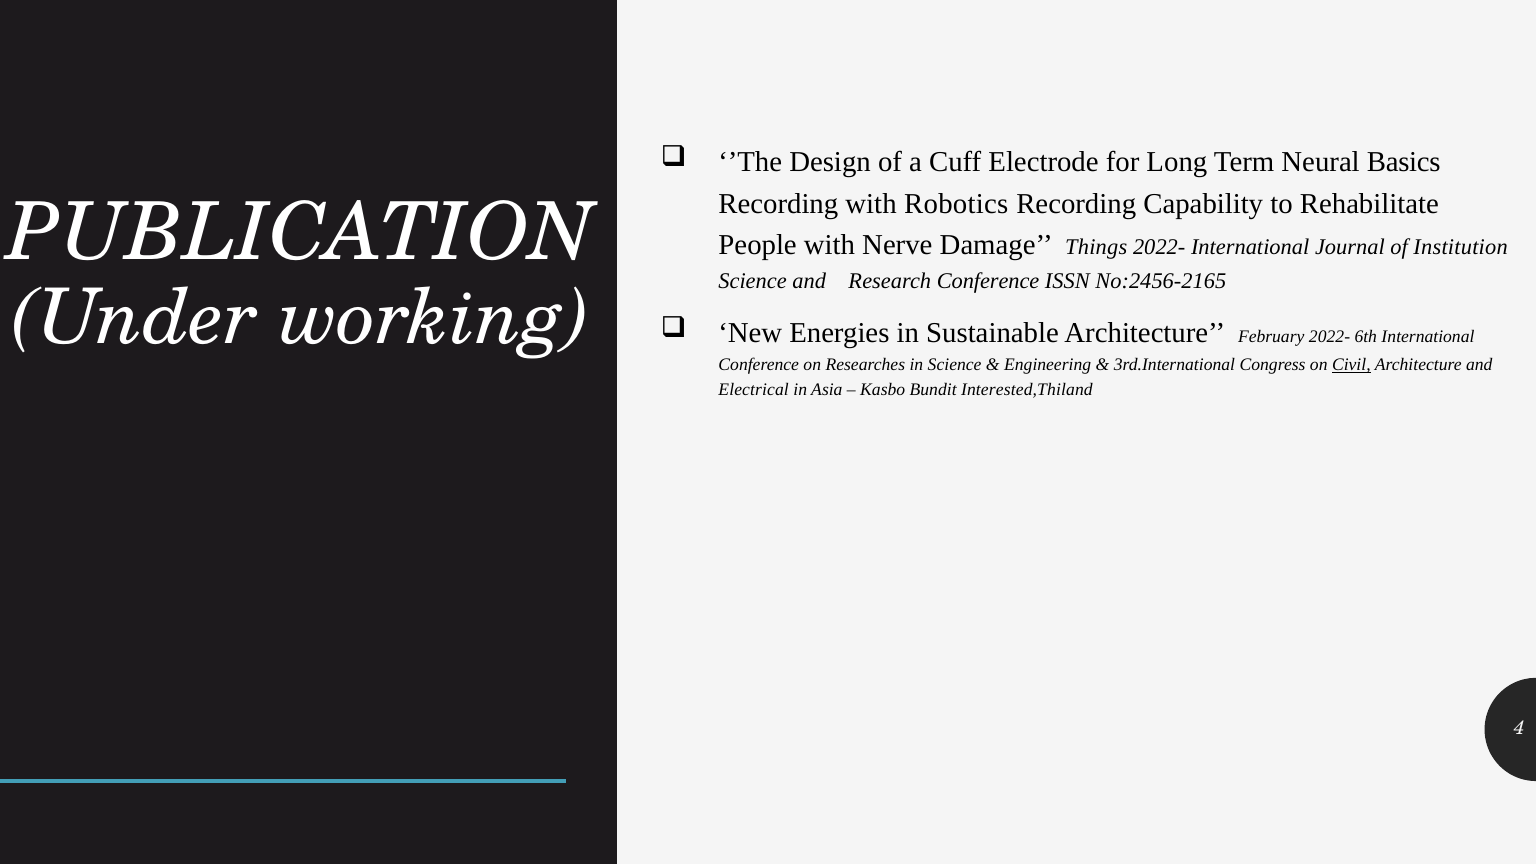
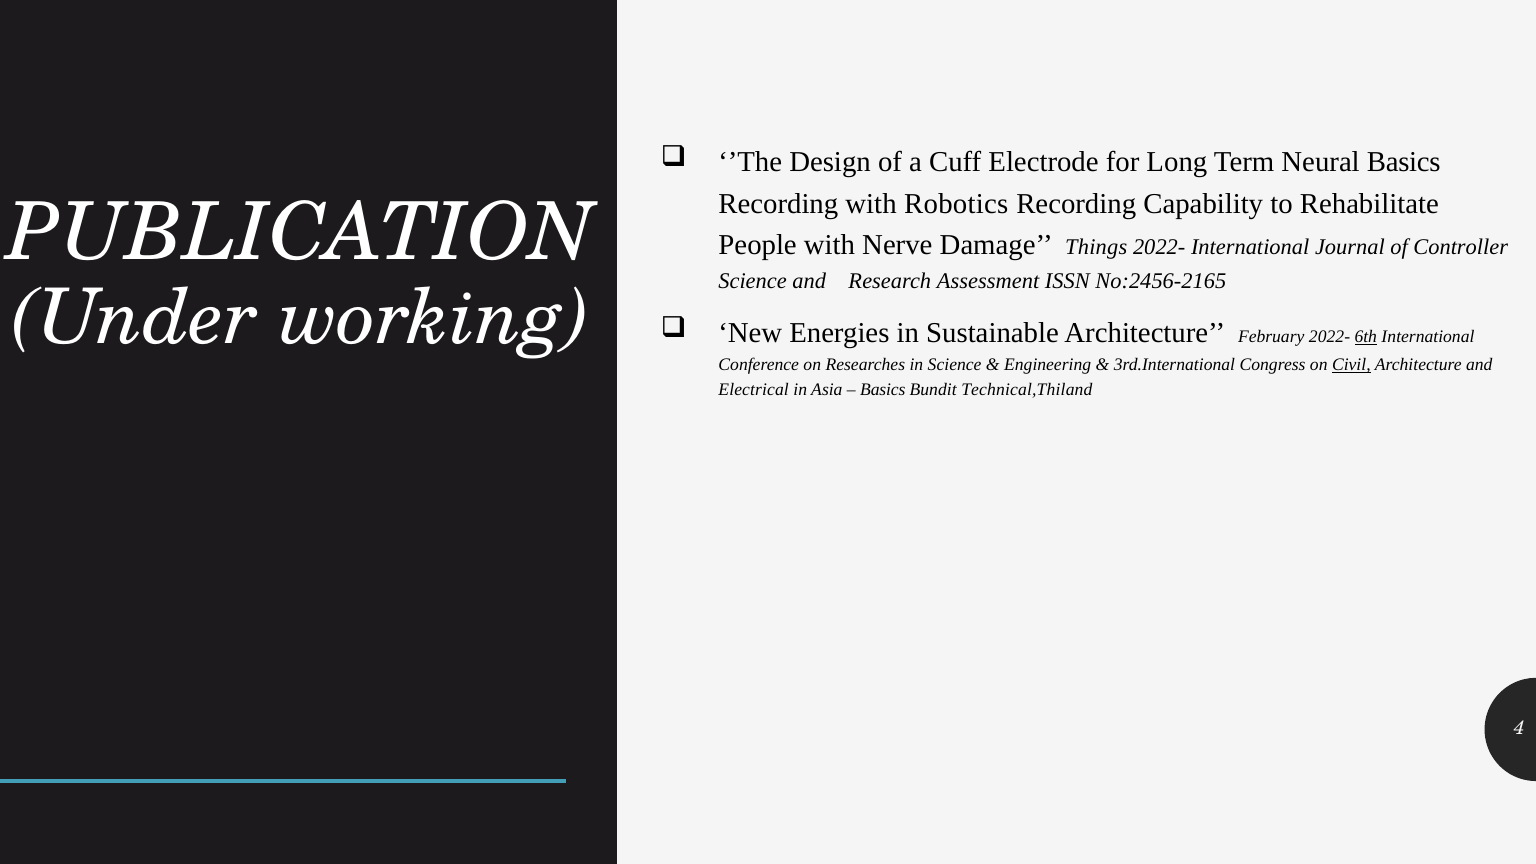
Institution: Institution -> Controller (1461, 247)
Research Conference: Conference -> Assessment (988, 281)
6th underline: none -> present (1366, 337)
Kasbo: Kasbo -> Basics (883, 390)
Interested,Thiland: Interested,Thiland -> Technical,Thiland (1027, 390)
